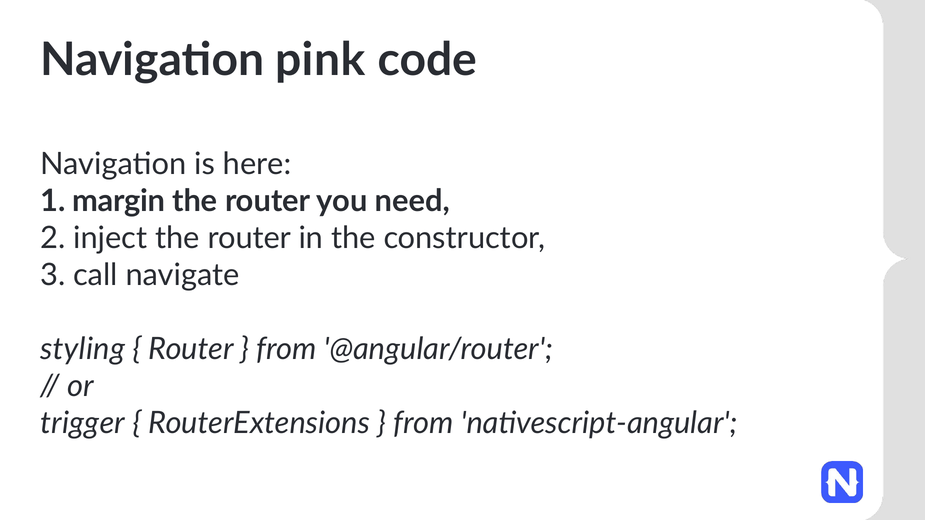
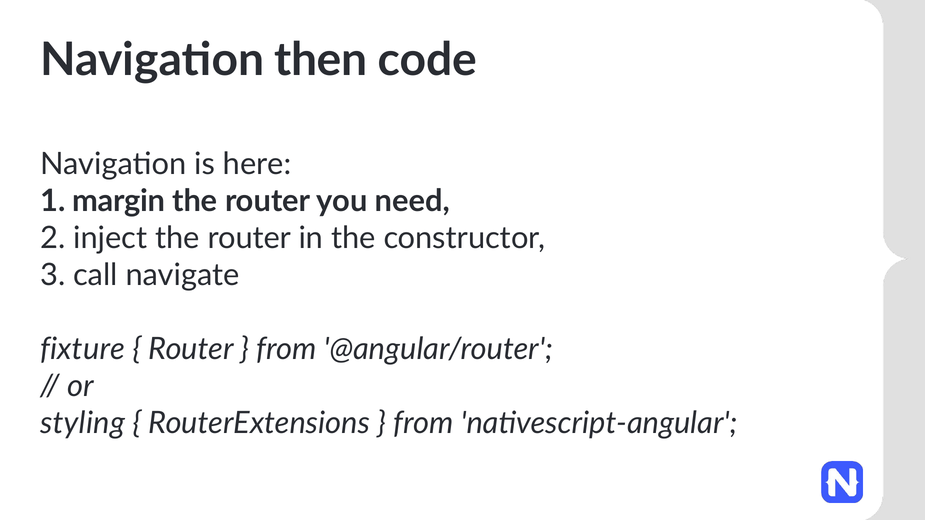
pink: pink -> then (321, 60)
styling: styling -> fixture (83, 349)
trigger: trigger -> styling (83, 423)
